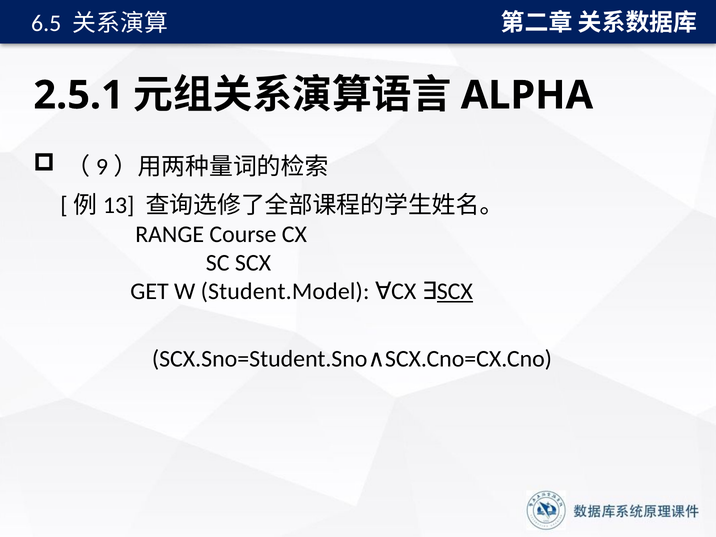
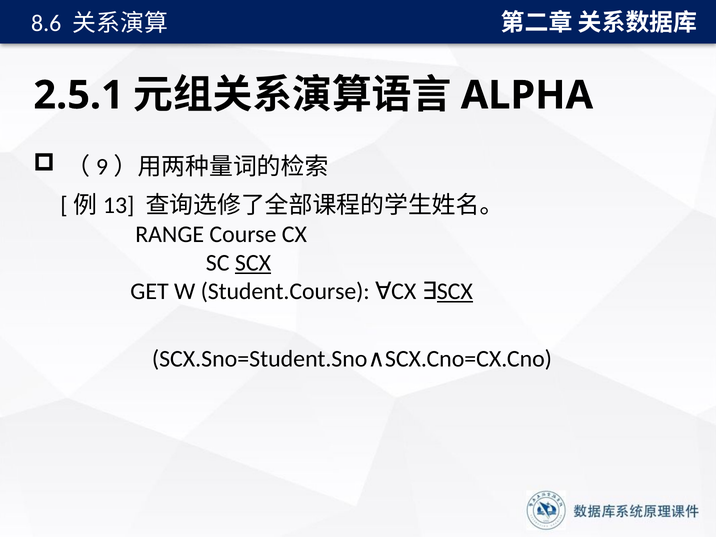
6.5: 6.5 -> 8.6 (46, 23)
SCX underline: none -> present (253, 263)
Student.Model: Student.Model -> Student.Course (285, 292)
